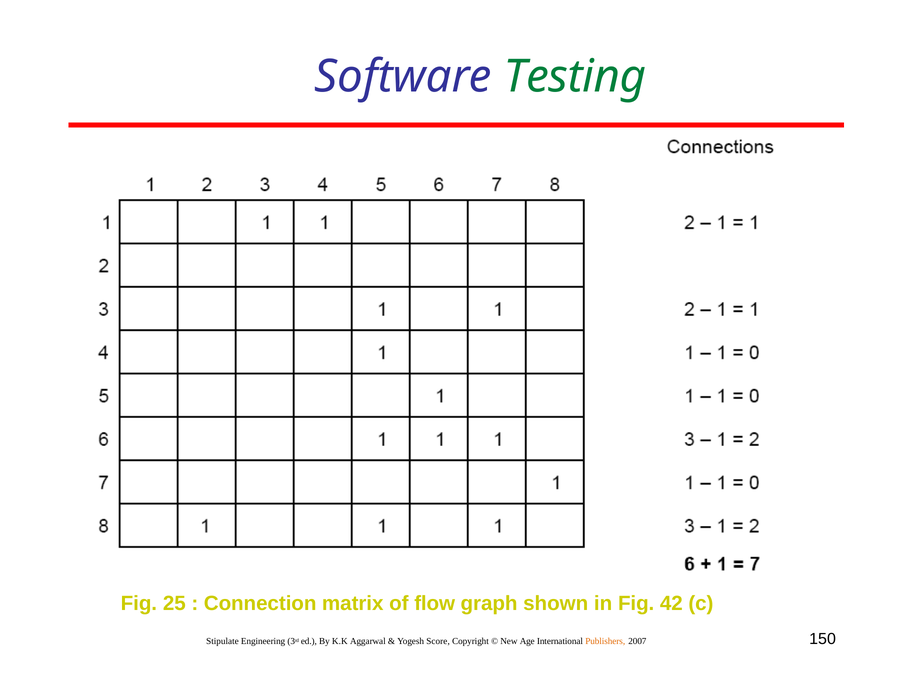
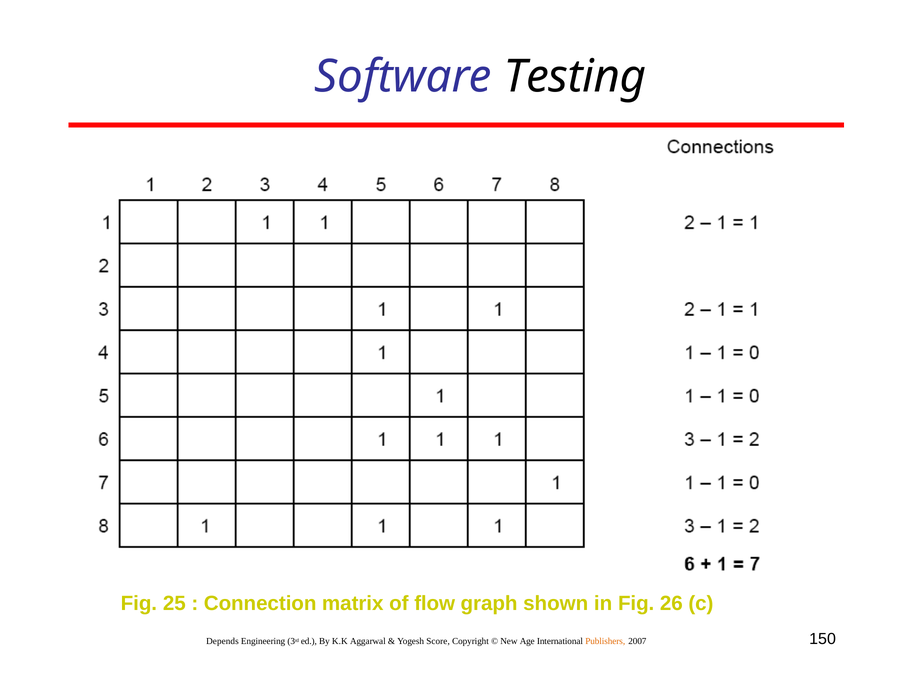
Testing colour: green -> black (575, 77)
42: 42 -> 26 (671, 603)
Stipulate: Stipulate -> Depends (222, 641)
